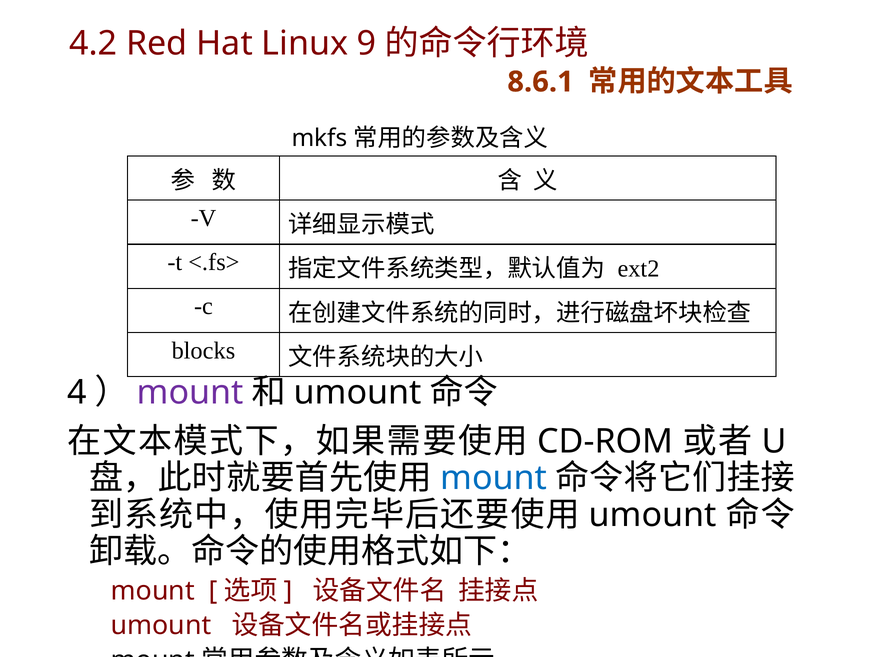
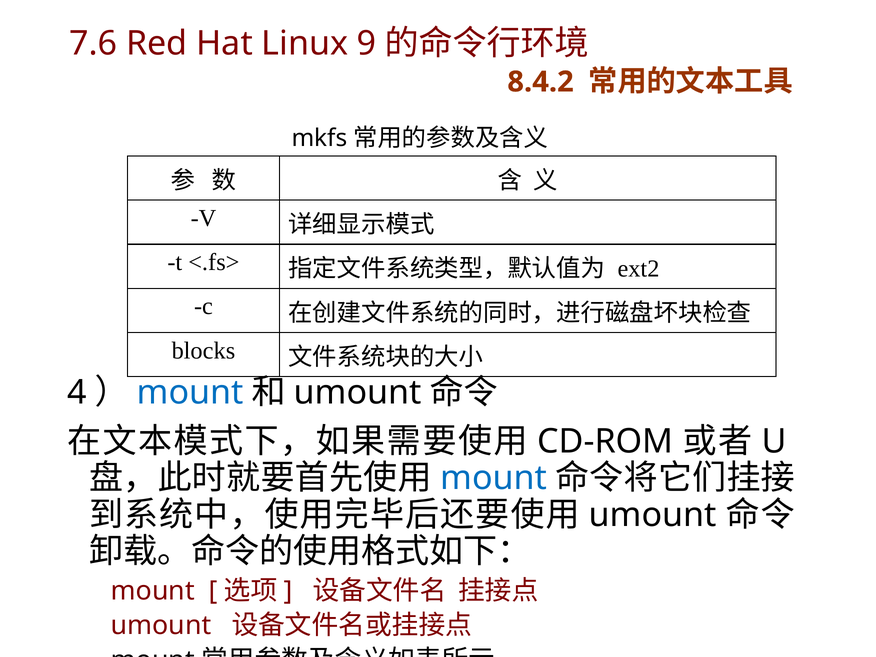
4.2: 4.2 -> 7.6 (93, 43)
8.6.1: 8.6.1 -> 8.4.2 (541, 82)
mount colour: purple -> blue (190, 392)
